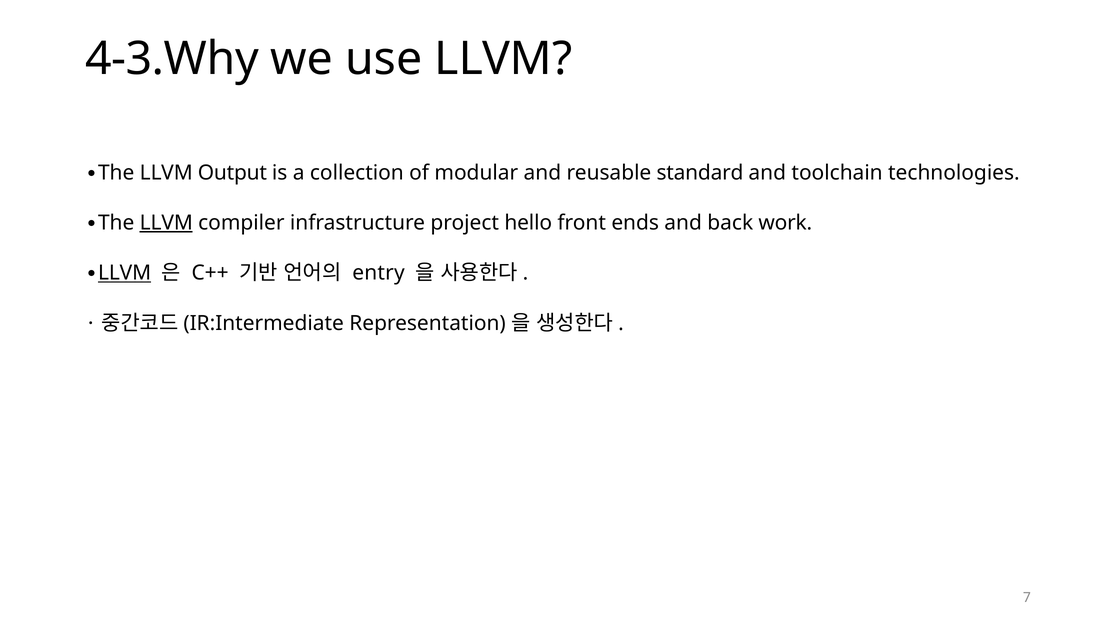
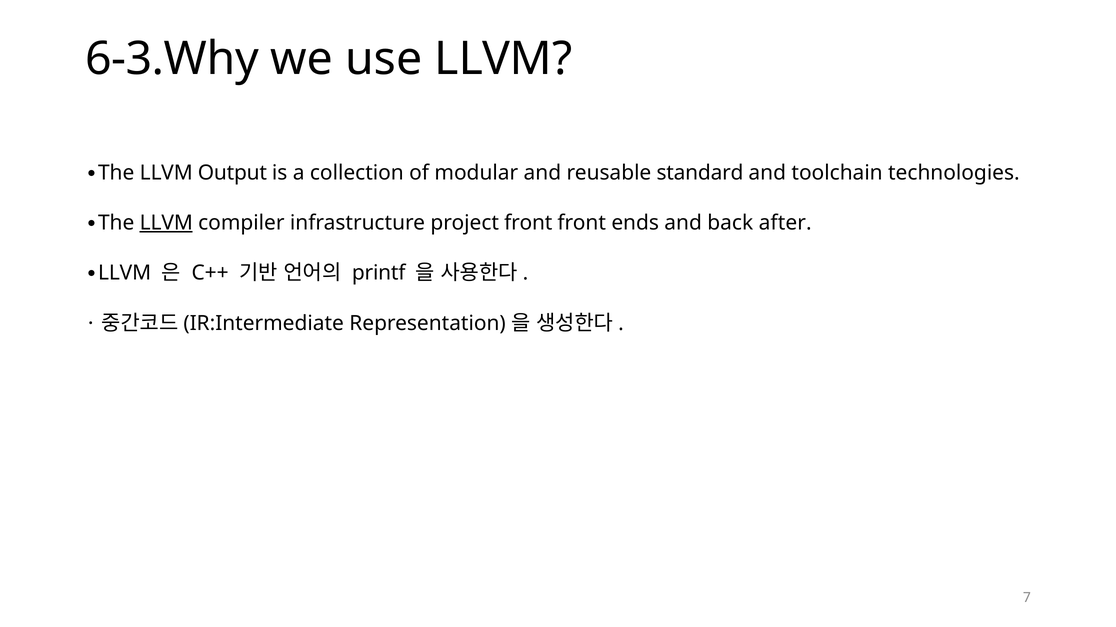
4-3.Why: 4-3.Why -> 6-3.Why (172, 59)
project hello: hello -> front (528, 223)
work: work -> after (785, 223)
LLVM underline: present -> none (125, 273)
entry: entry -> printf (379, 273)
